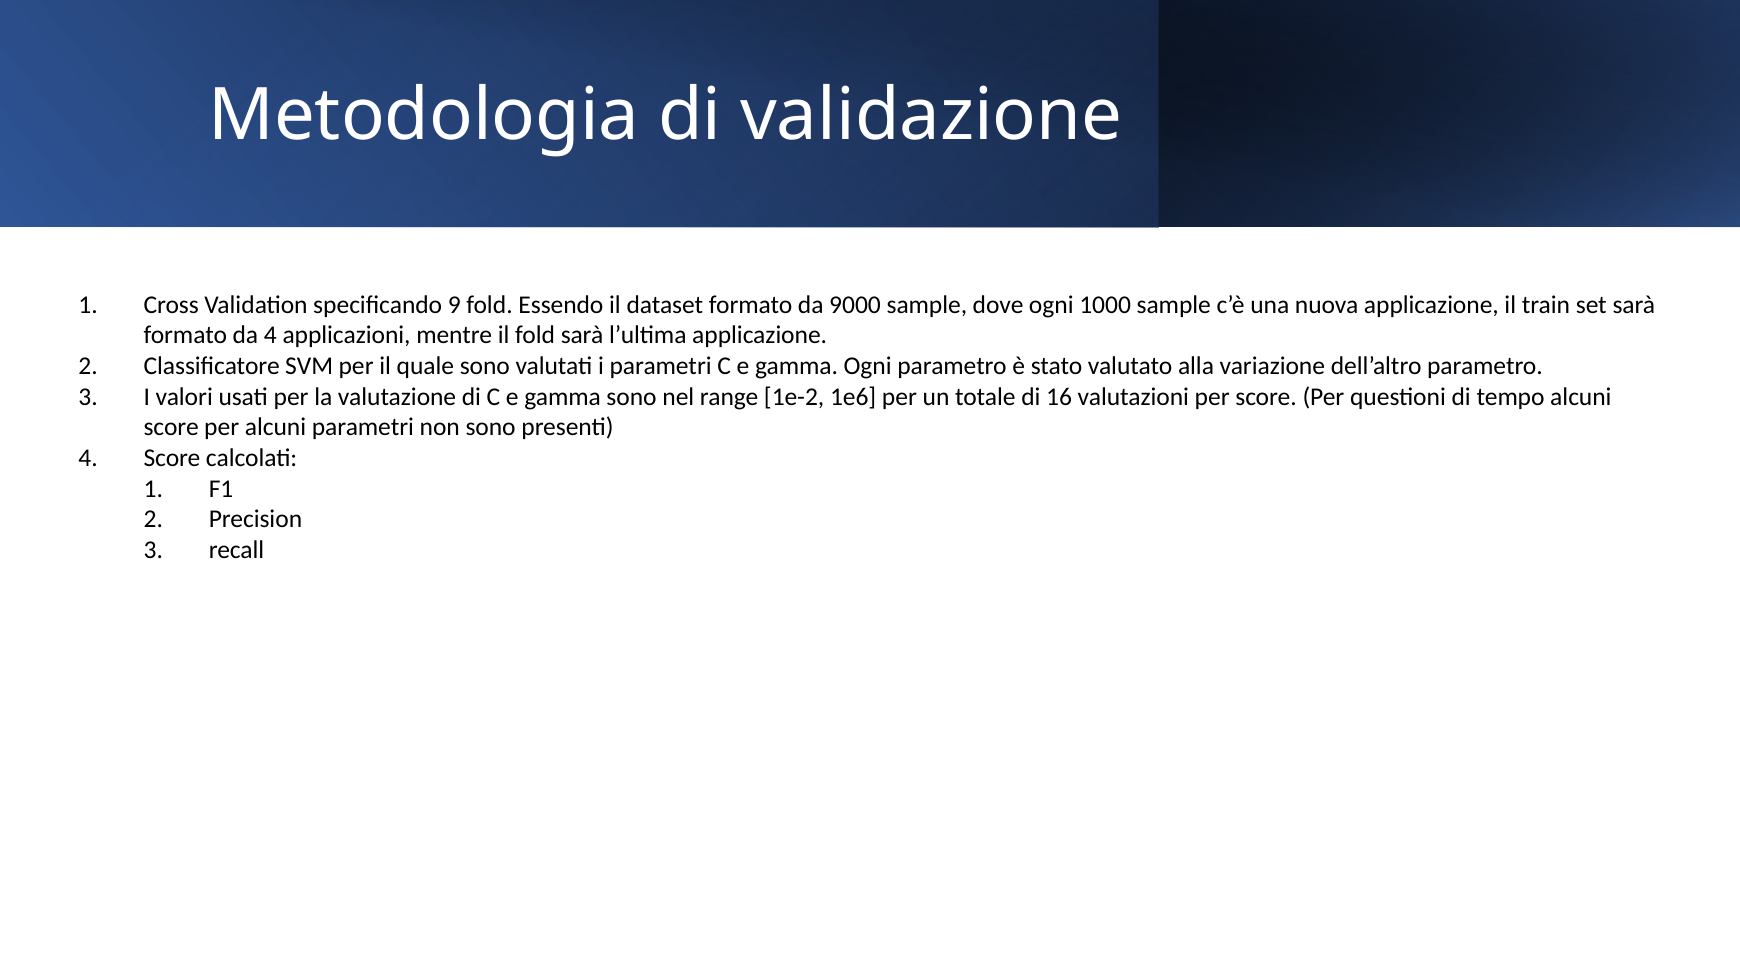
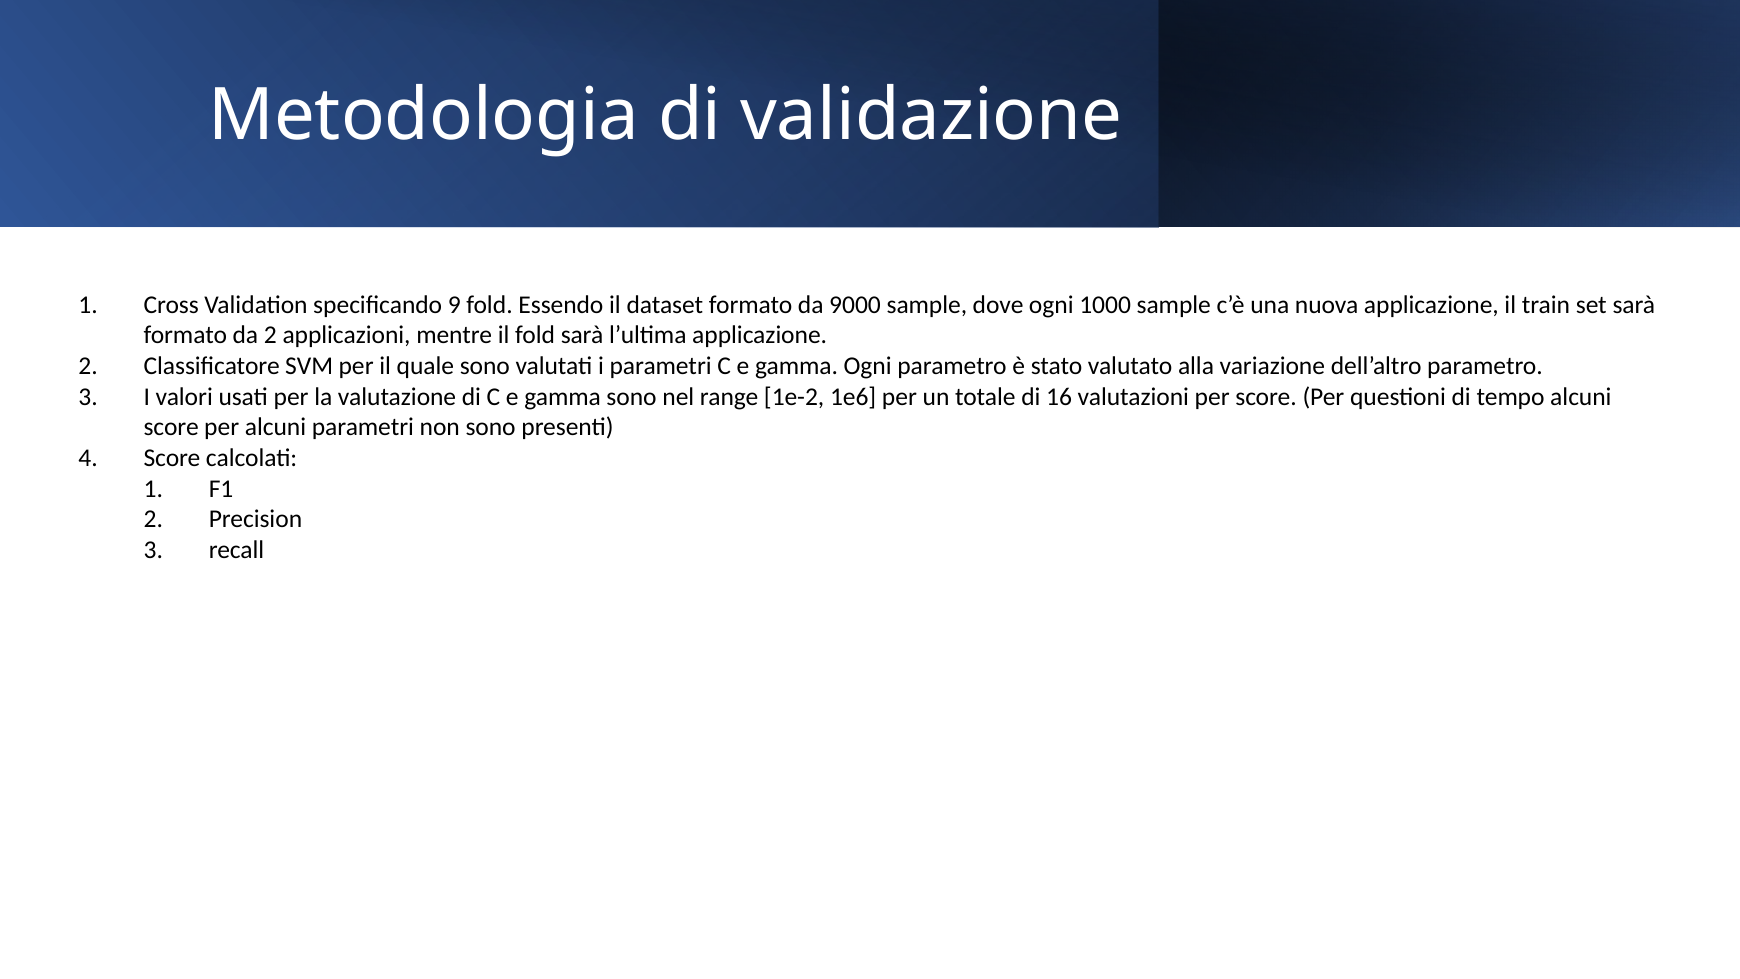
da 4: 4 -> 2 (270, 335)
